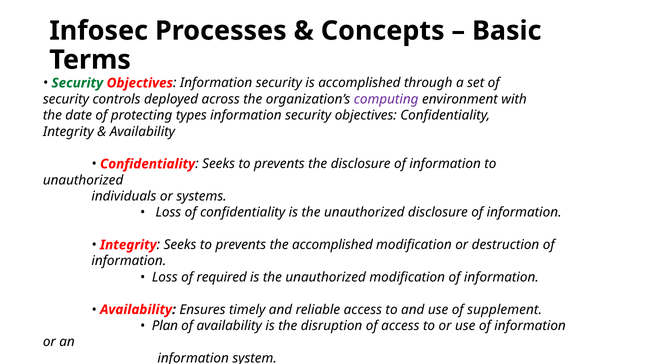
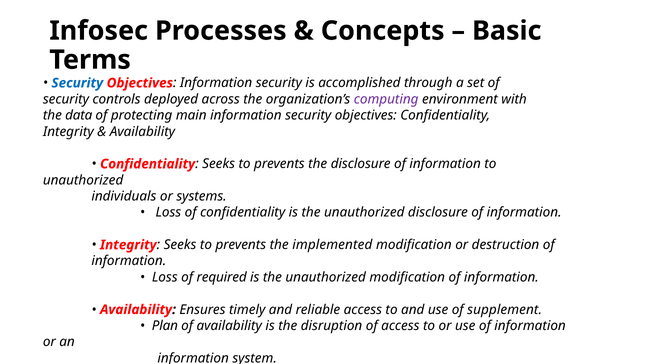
Security colour: green -> blue (77, 83)
date: date -> data (79, 115)
types: types -> main (191, 115)
the accomplished: accomplished -> implemented (332, 245)
